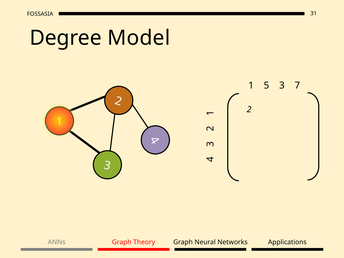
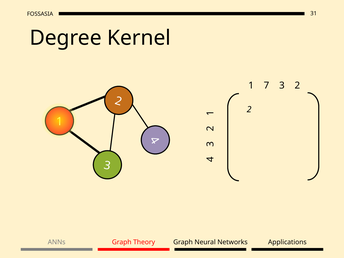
Model: Model -> Kernel (139, 38)
5: 5 -> 7 (266, 85)
7: 7 -> 2 (297, 85)
